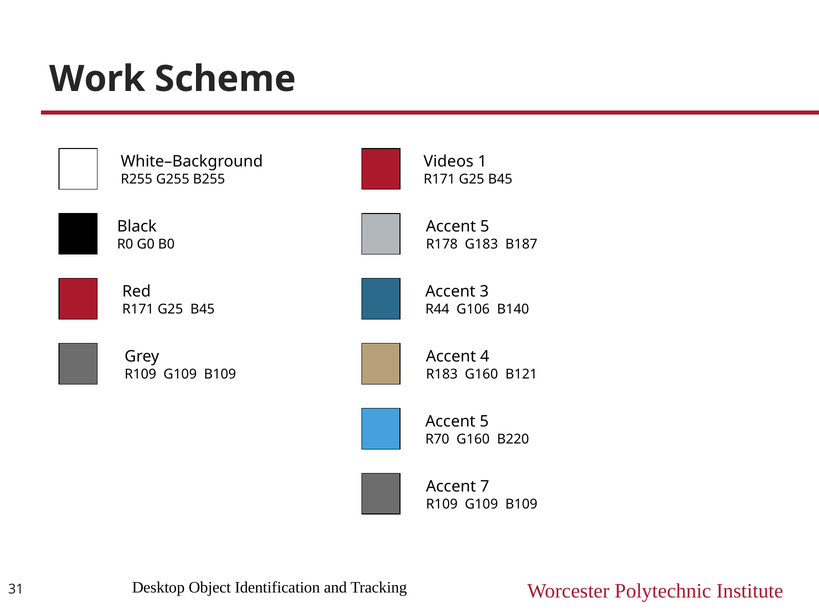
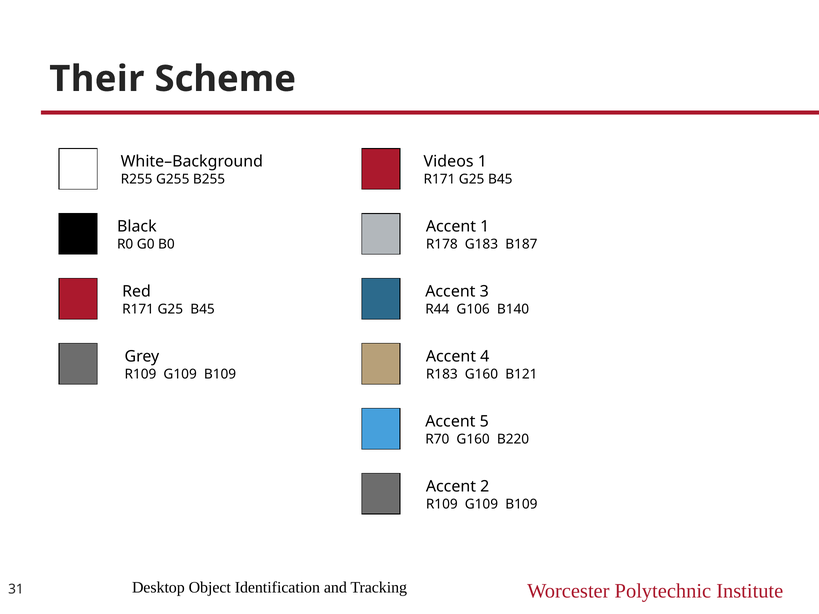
Work: Work -> Their (97, 79)
5: 5 -> 1 (485, 227)
7: 7 -> 2 (485, 487)
